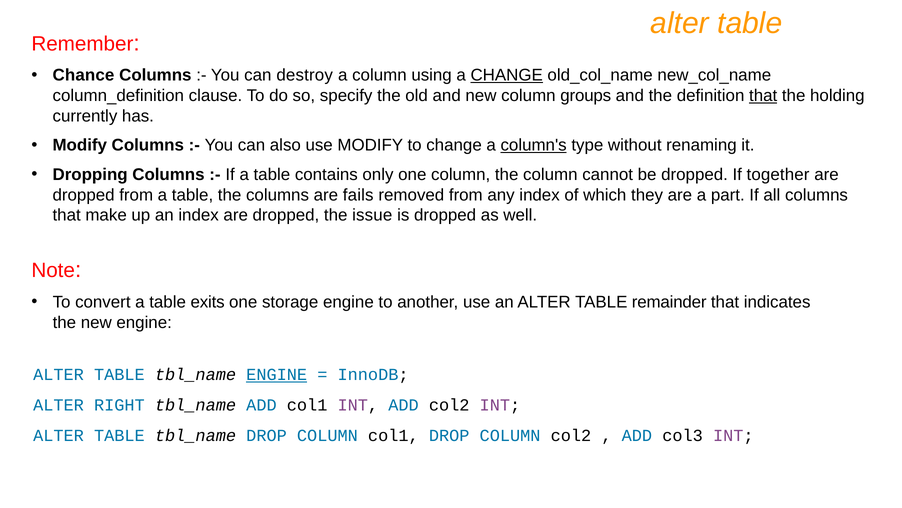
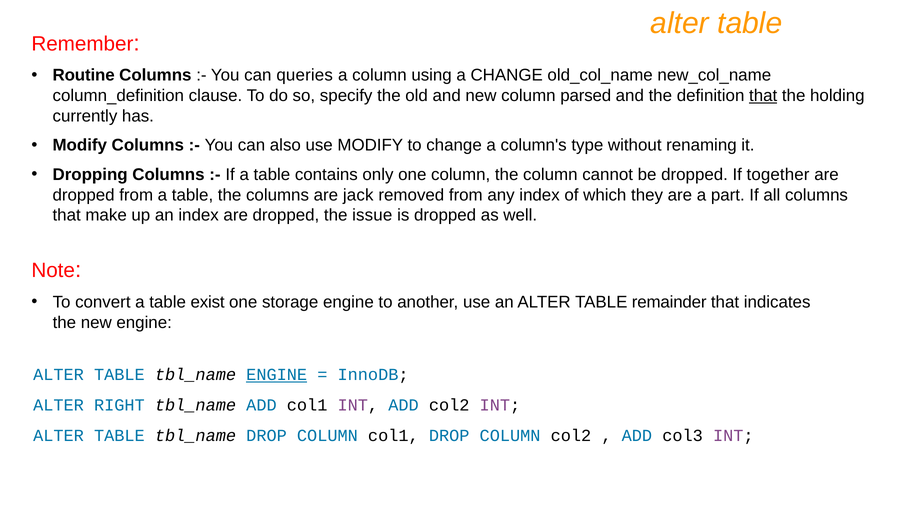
Chance: Chance -> Routine (84, 75)
destroy: destroy -> queries (305, 75)
CHANGE underline: present -> none (507, 75)
groups: groups -> parsed (586, 96)
column's underline: present -> none (534, 145)
fails: fails -> jack (358, 195)
exits: exits -> exist (208, 302)
